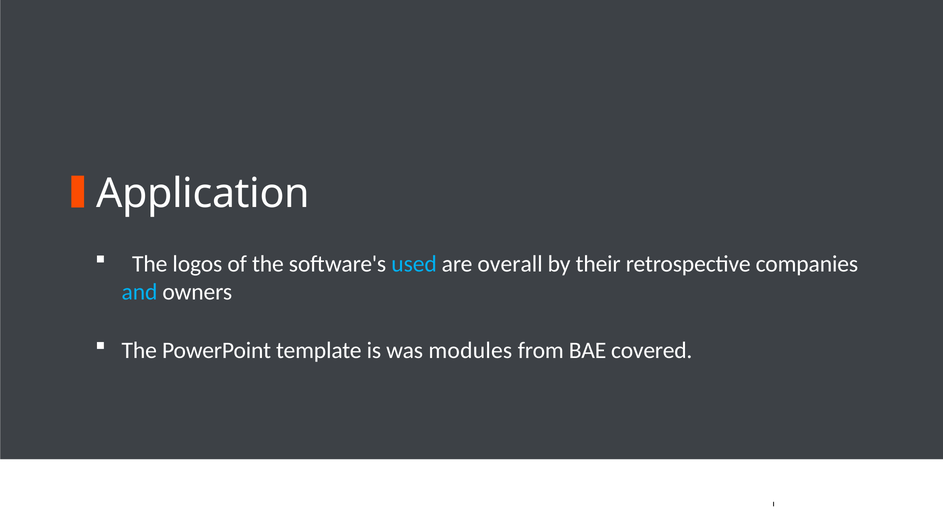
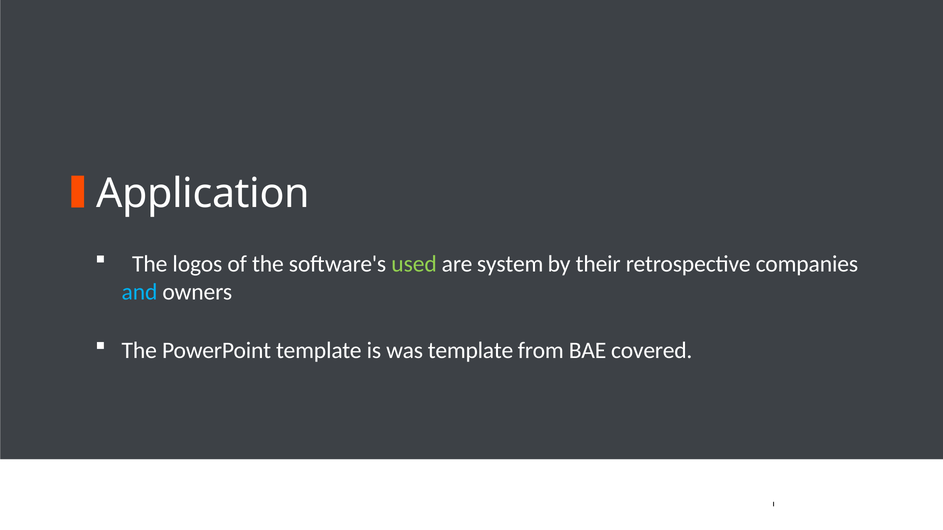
used colour: light blue -> light green (414, 264)
overall: overall -> system (510, 264)
was modules: modules -> template (471, 351)
